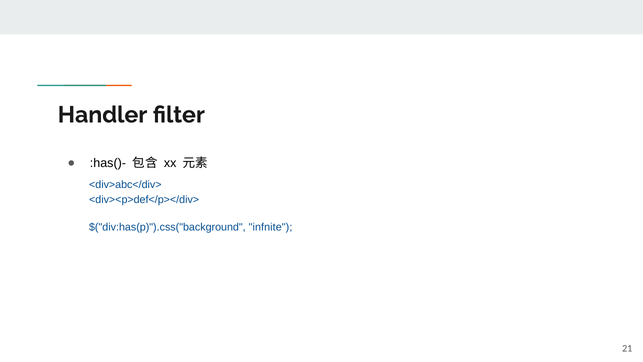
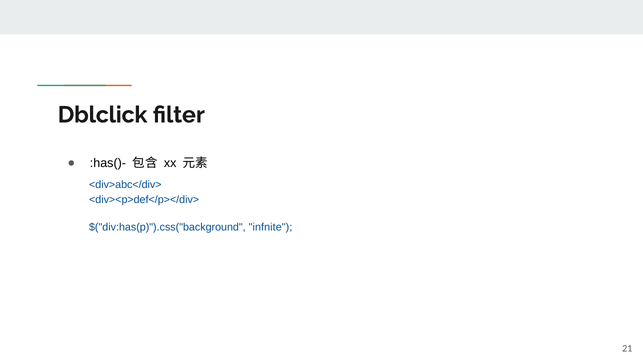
Handler: Handler -> Dblclick (103, 115)
